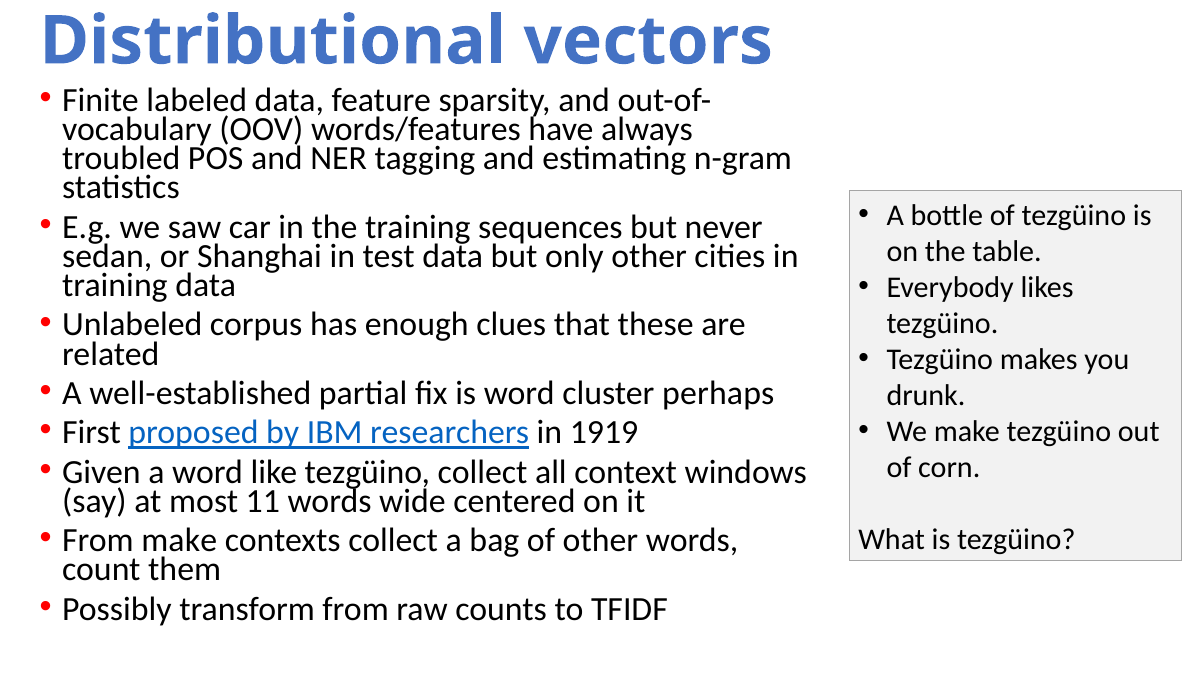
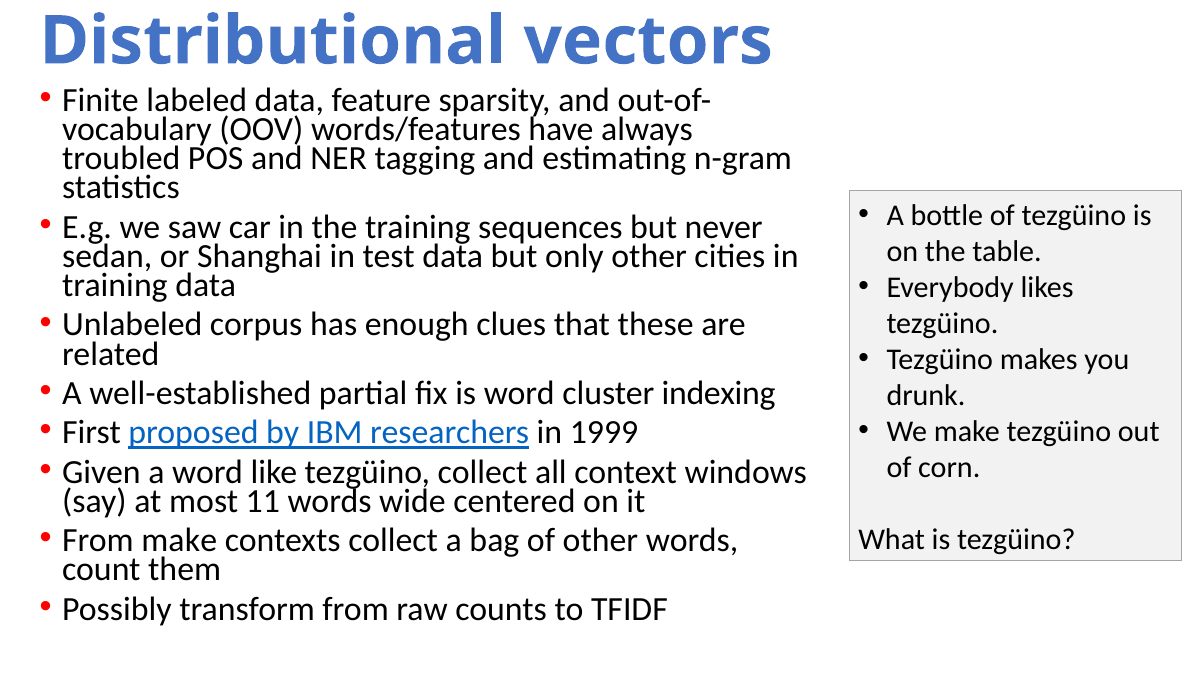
perhaps: perhaps -> indexing (719, 393)
1919: 1919 -> 1999 (604, 433)
